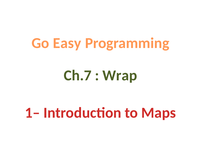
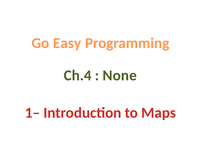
Ch.7: Ch.7 -> Ch.4 (78, 75)
Wrap: Wrap -> None (120, 75)
